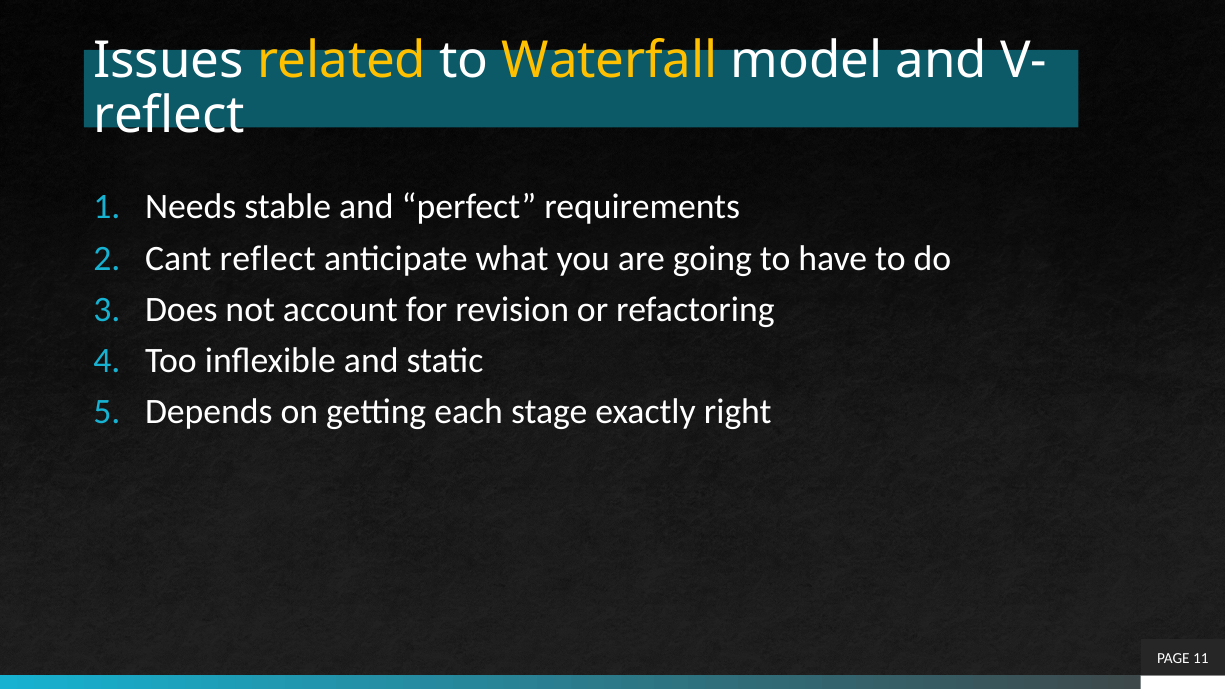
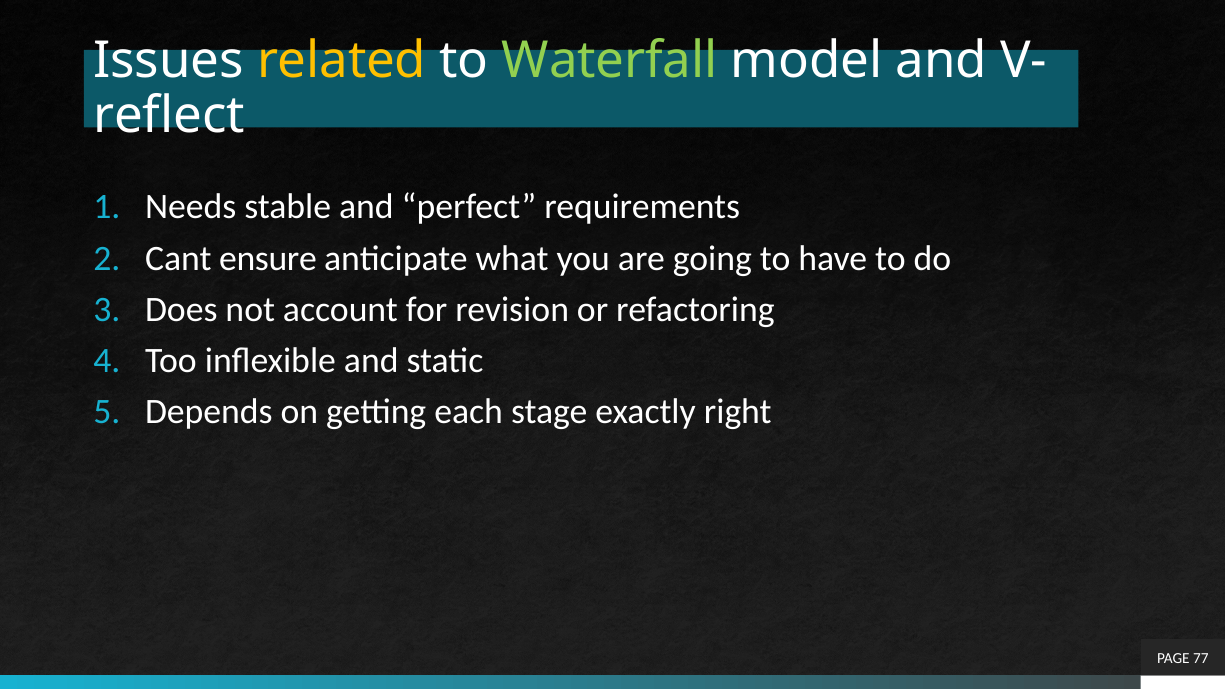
Waterfall colour: yellow -> light green (610, 61)
Cant reflect: reflect -> ensure (268, 258)
11: 11 -> 77 (1201, 658)
